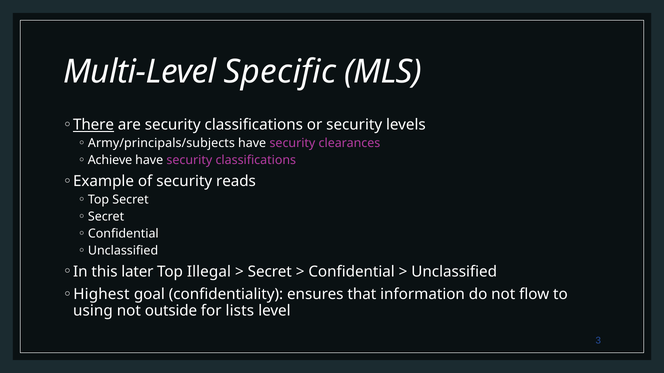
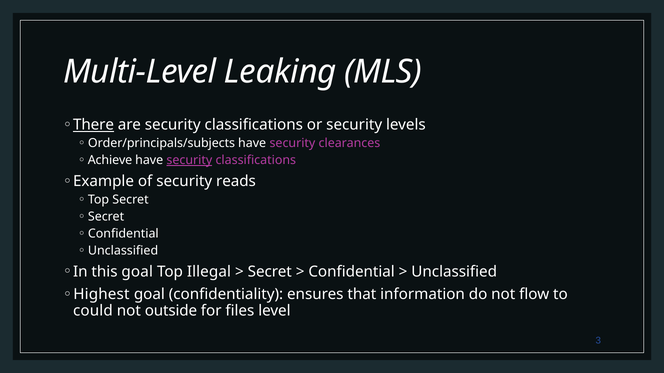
Specific: Specific -> Leaking (280, 72)
Army/principals/subjects: Army/principals/subjects -> Order/principals/subjects (161, 144)
security underline: none -> present (189, 160)
this later: later -> goal (137, 272)
using: using -> could (93, 311)
lists: lists -> files (240, 311)
